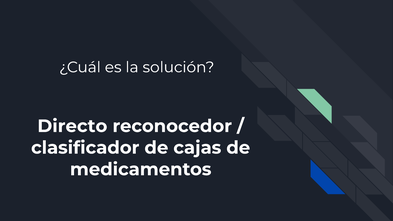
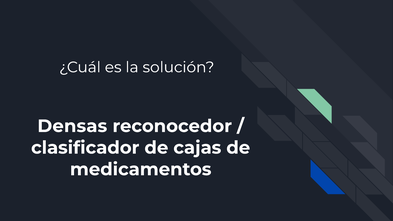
Directo: Directo -> Densas (72, 126)
